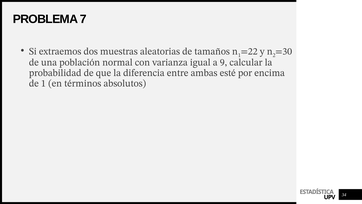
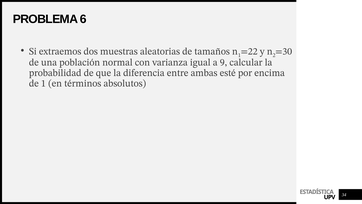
7: 7 -> 6 (83, 19)
